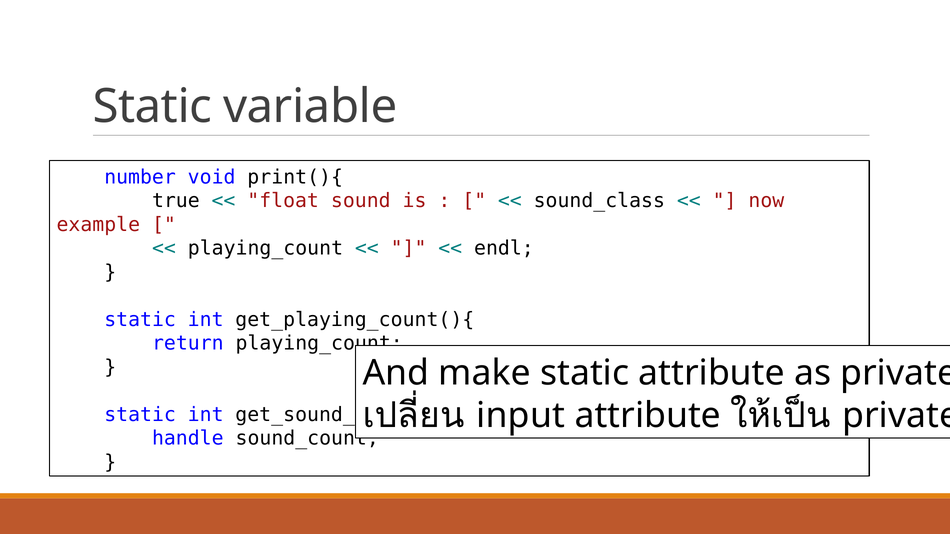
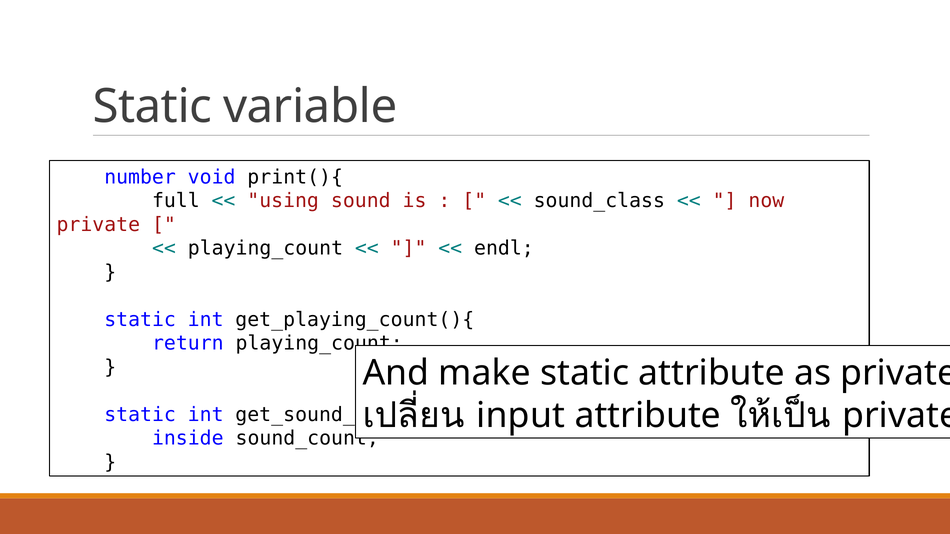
true: true -> full (176, 201)
float: float -> using (283, 201)
example: example -> private (98, 225)
handle: handle -> inside (188, 439)
